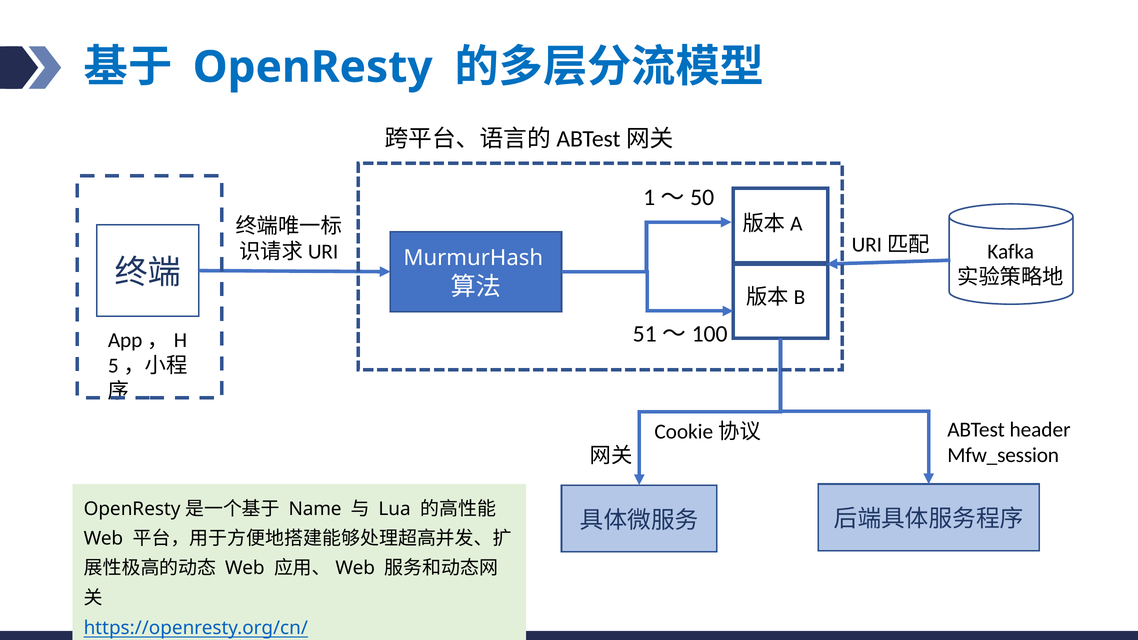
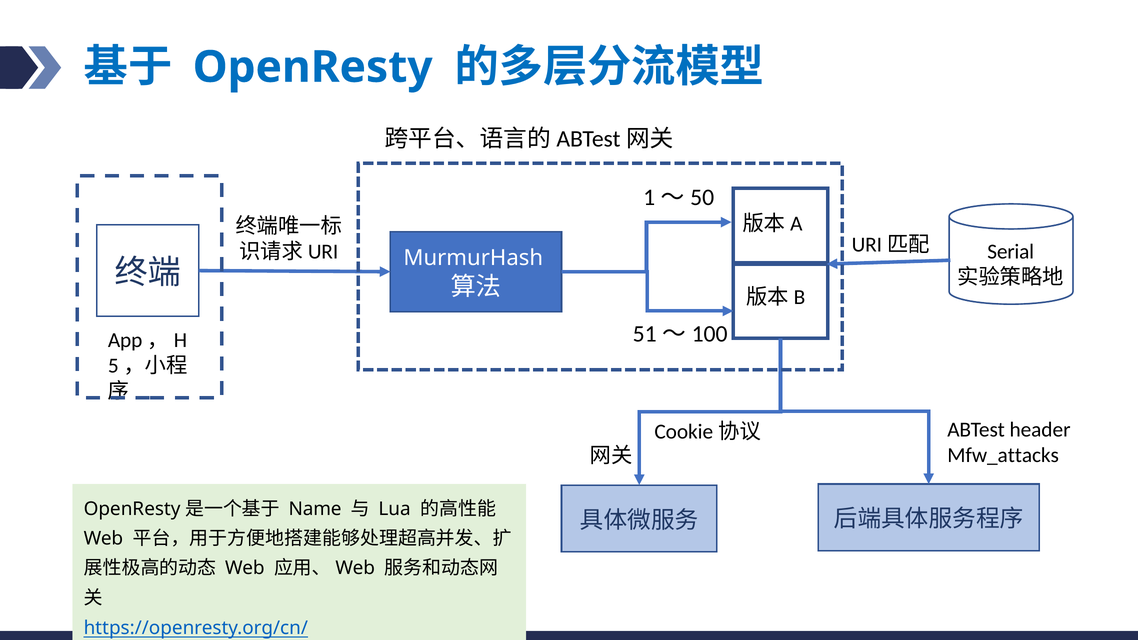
Kafka: Kafka -> Serial (1011, 252)
Mfw_session: Mfw_session -> Mfw_attacks (1003, 455)
